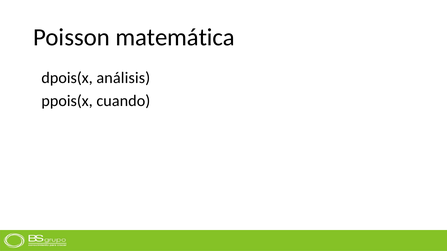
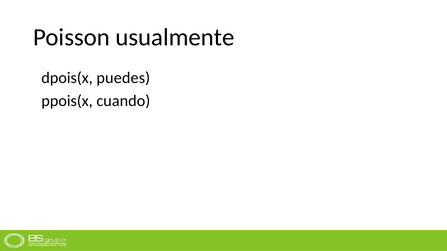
matemática: matemática -> usualmente (175, 38)
análisis: análisis -> puedes (123, 78)
